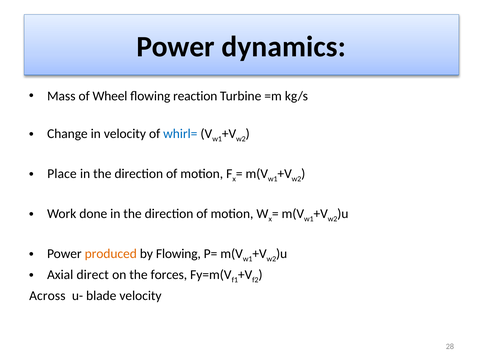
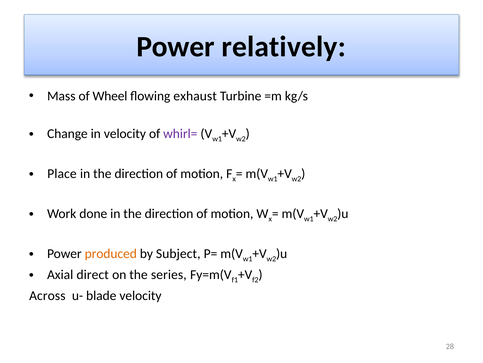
dynamics: dynamics -> relatively (284, 47)
reaction: reaction -> exhaust (195, 96)
whirl= colour: blue -> purple (180, 134)
by Flowing: Flowing -> Subject (178, 253)
forces: forces -> series (169, 274)
